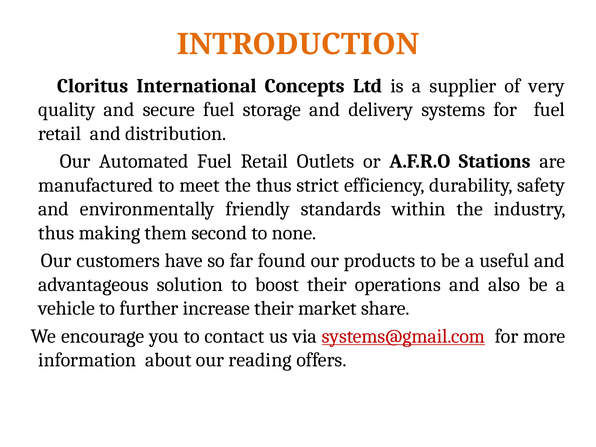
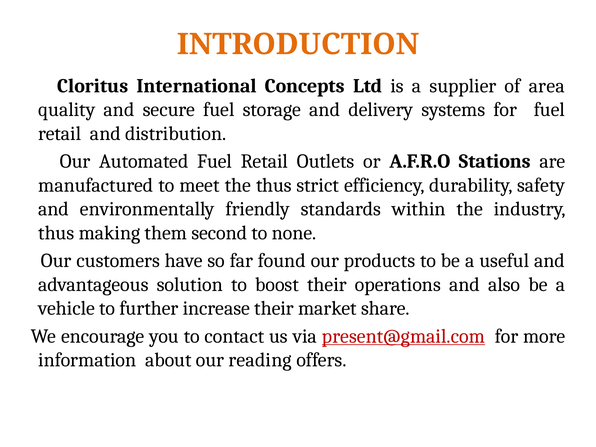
very: very -> area (547, 86)
systems@gmail.com: systems@gmail.com -> present@gmail.com (403, 336)
